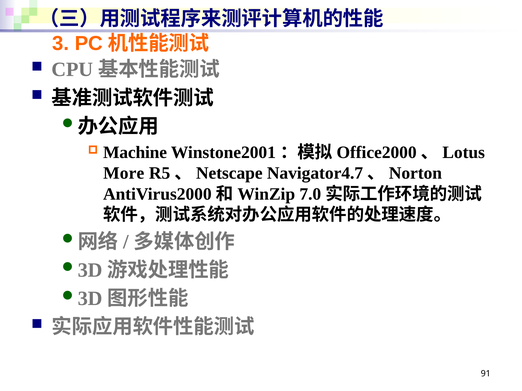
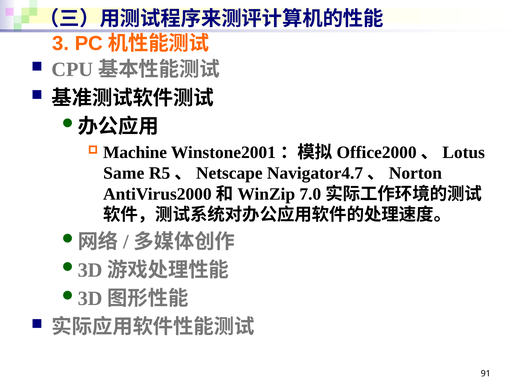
More: More -> Same (124, 173)
